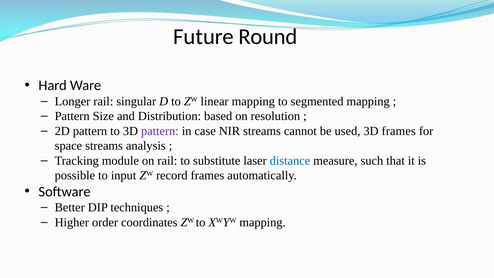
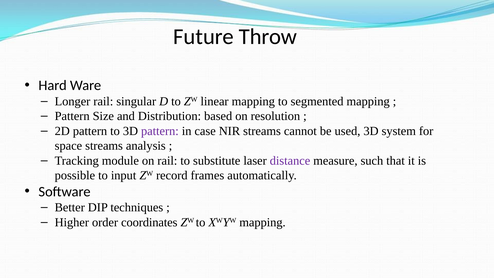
Round: Round -> Throw (268, 37)
3D frames: frames -> system (399, 131)
distance colour: blue -> purple (290, 161)
